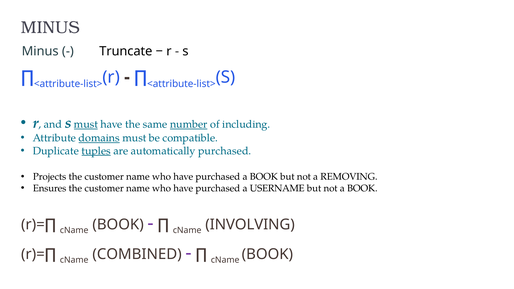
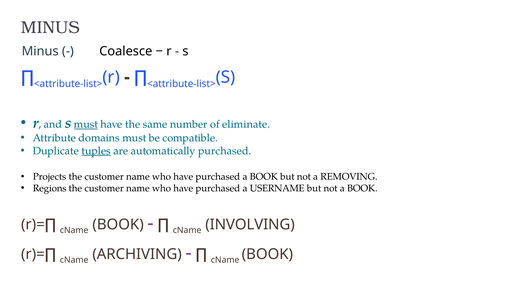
Truncate: Truncate -> Coalesce (126, 51)
number underline: present -> none (189, 124)
including: including -> eliminate (246, 124)
domains underline: present -> none (99, 138)
Ensures: Ensures -> Regions (50, 188)
COMBINED: COMBINED -> ARCHIVING (137, 254)
